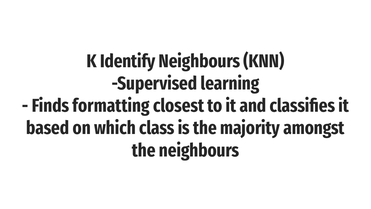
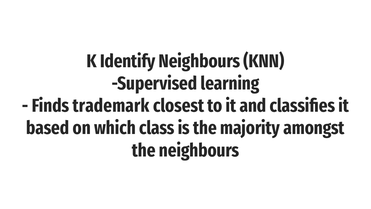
formatting: formatting -> trademark (111, 106)
